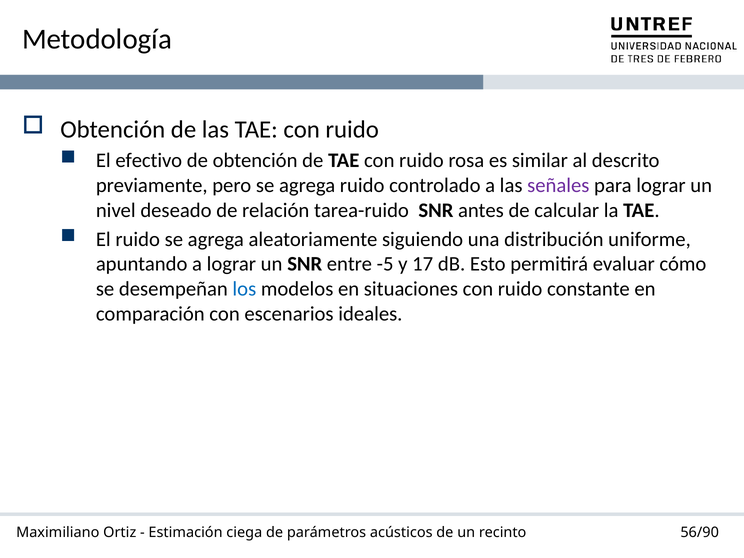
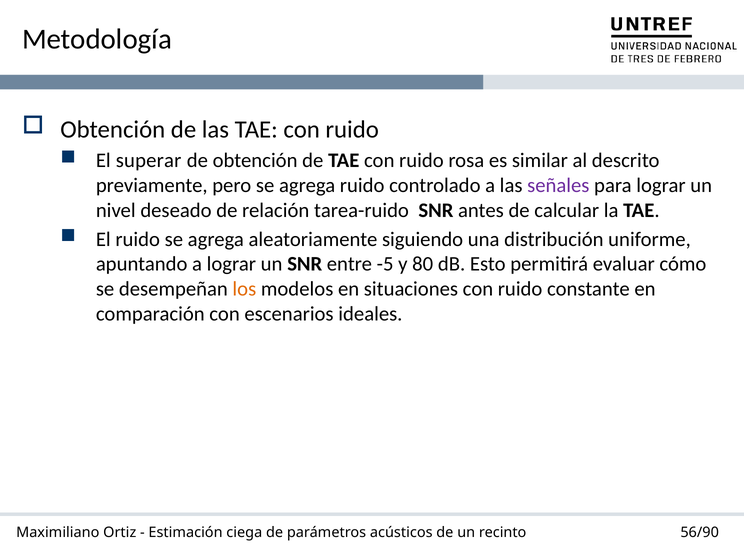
efectivo: efectivo -> superar (149, 161)
17: 17 -> 80 (423, 264)
los colour: blue -> orange (244, 289)
